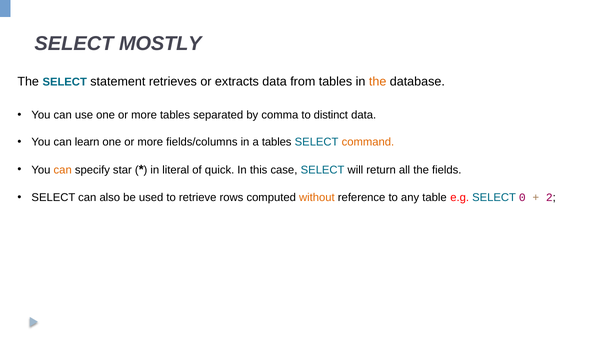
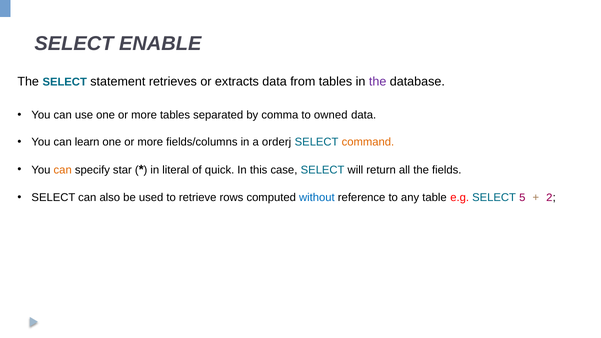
MOSTLY: MOSTLY -> ENABLE (160, 43)
the colour: orange -> purple (378, 82)
distinct: distinct -> owned (331, 115)
a tables: tables -> orderj (277, 142)
without colour: orange -> blue (317, 198)
0: 0 -> 5 (522, 198)
